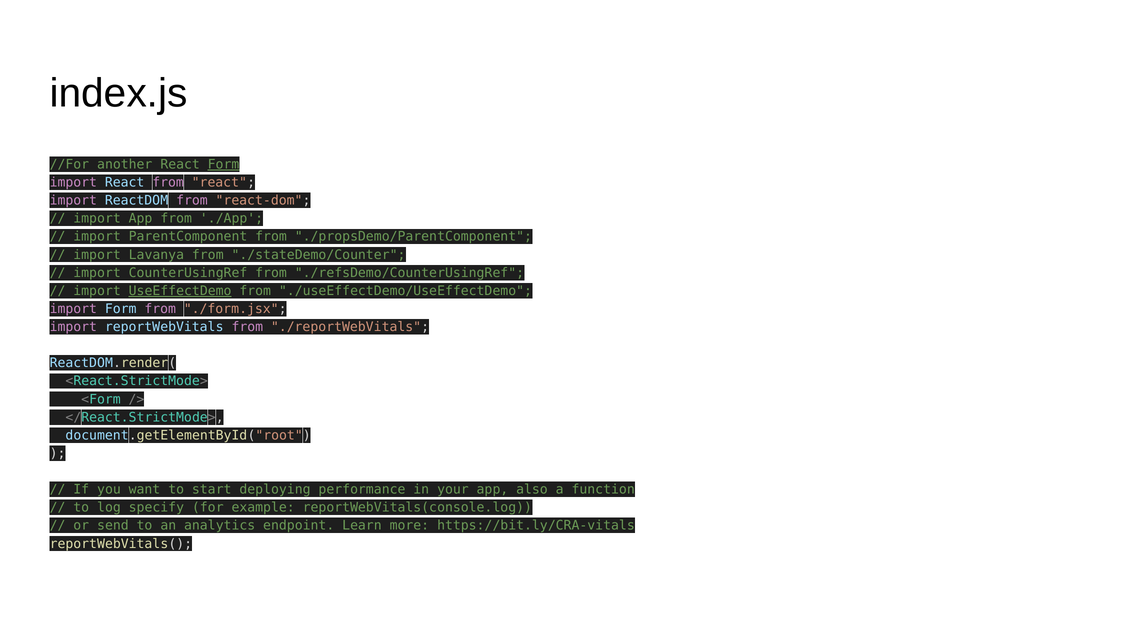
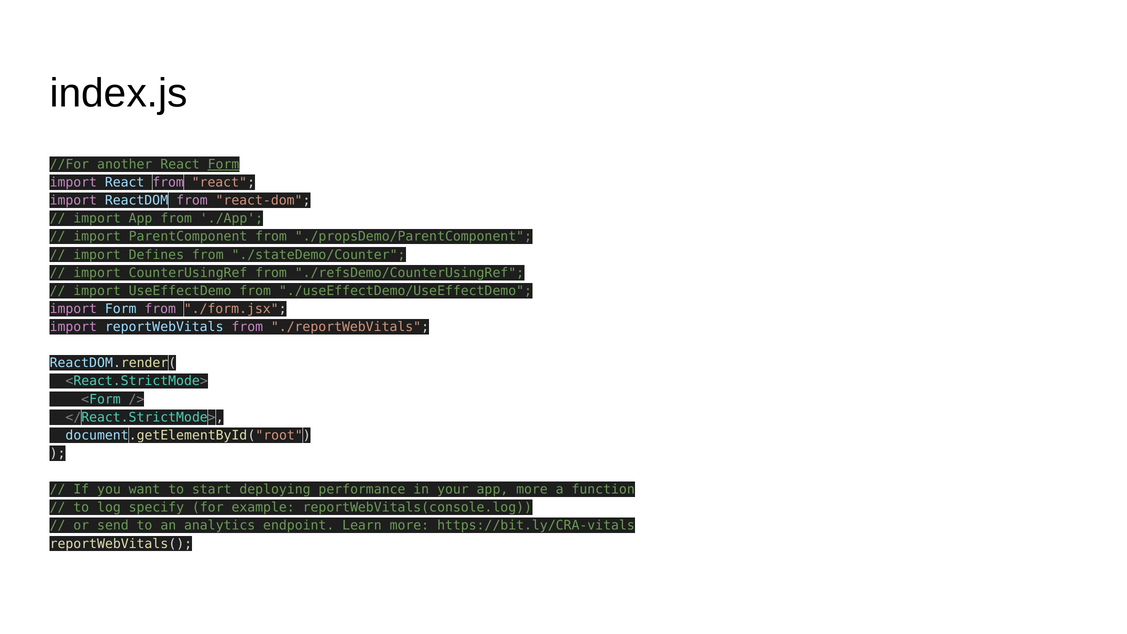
Lavanya: Lavanya -> Defines (156, 255)
UseEffectDemo underline: present -> none (180, 291)
app also: also -> more (532, 489)
